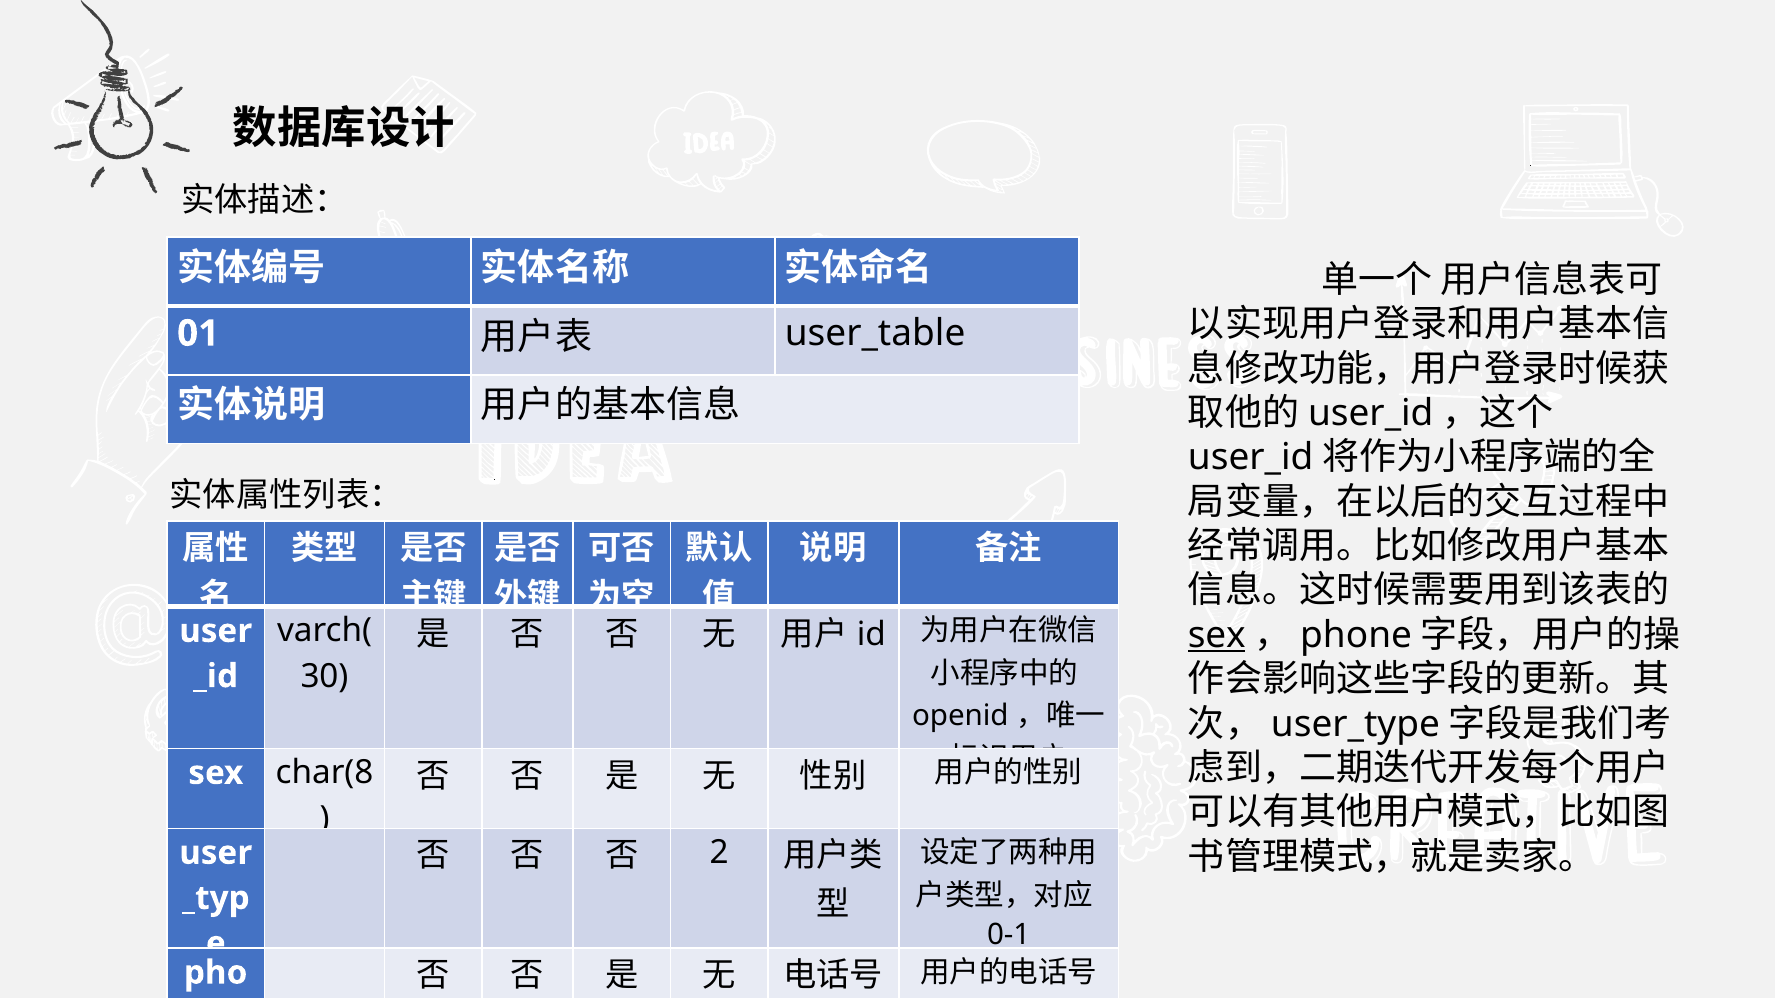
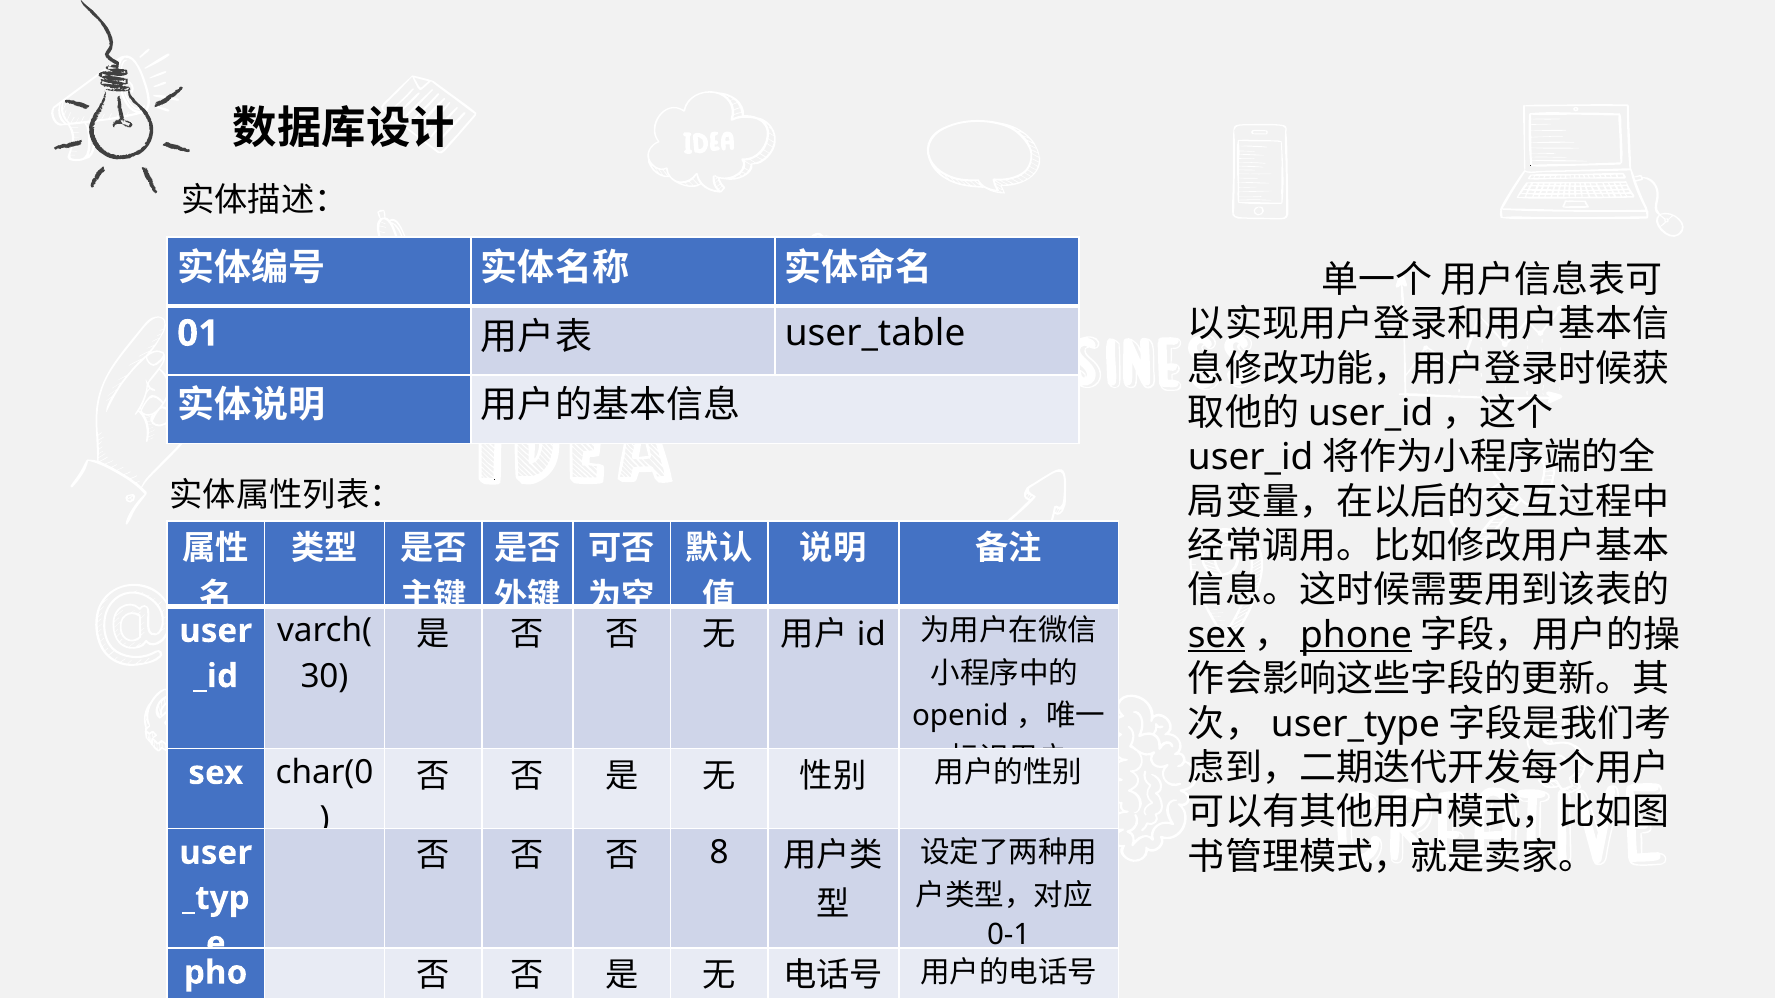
phone underline: none -> present (1356, 635)
char(8: char(8 -> char(0 (325, 773)
2: 2 -> 8 (719, 853)
